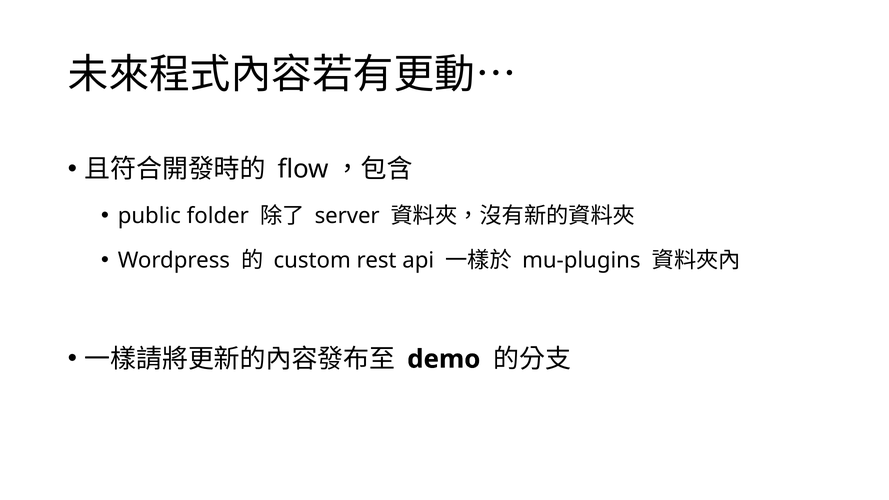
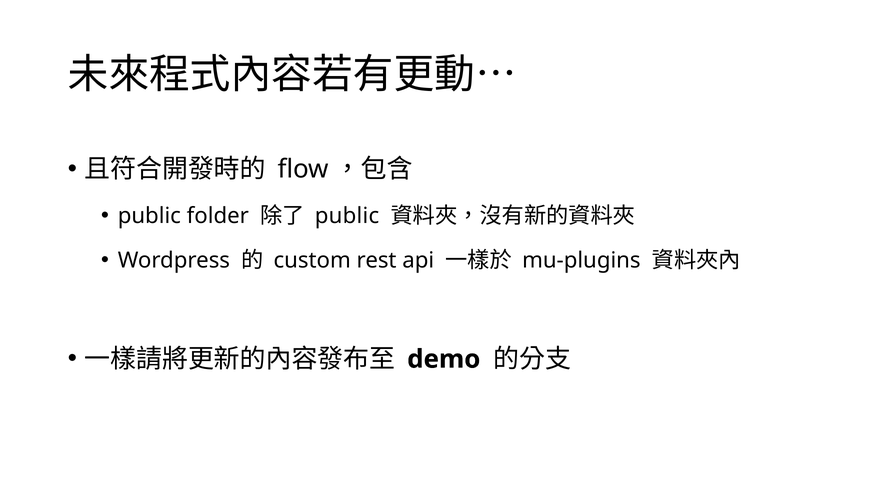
server: server -> public (347, 216)
